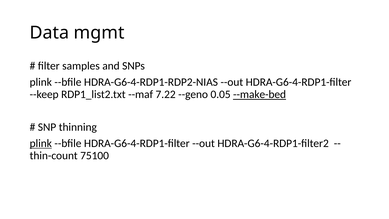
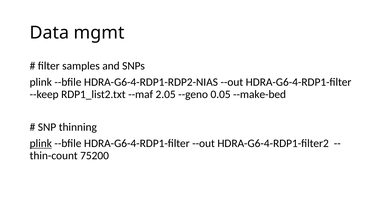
7.22: 7.22 -> 2.05 (166, 94)
--make-bed underline: present -> none (260, 94)
75100: 75100 -> 75200 (95, 156)
